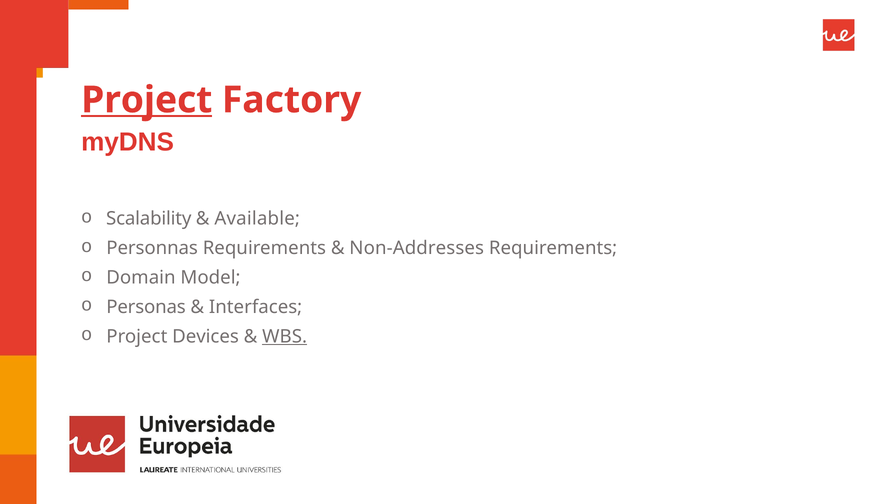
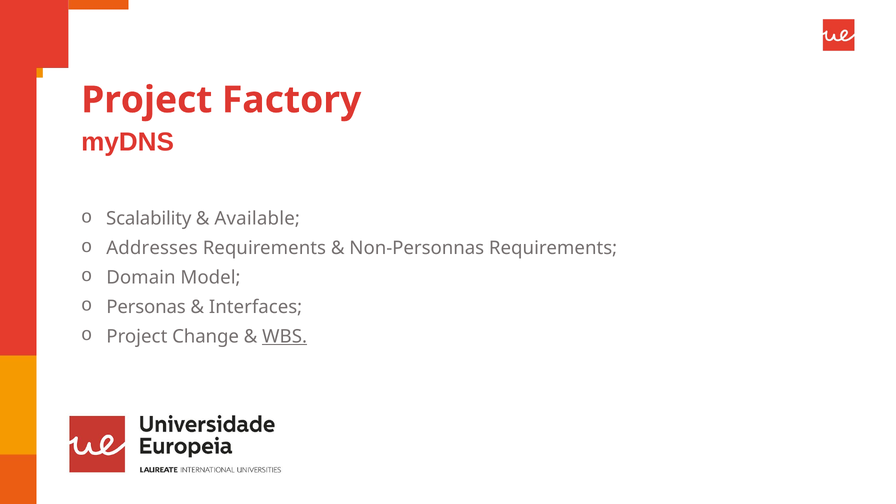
Project underline: present -> none (147, 100)
Personnas: Personnas -> Addresses (152, 248)
Non-Addresses: Non-Addresses -> Non-Personnas (417, 248)
Devices: Devices -> Change (206, 337)
